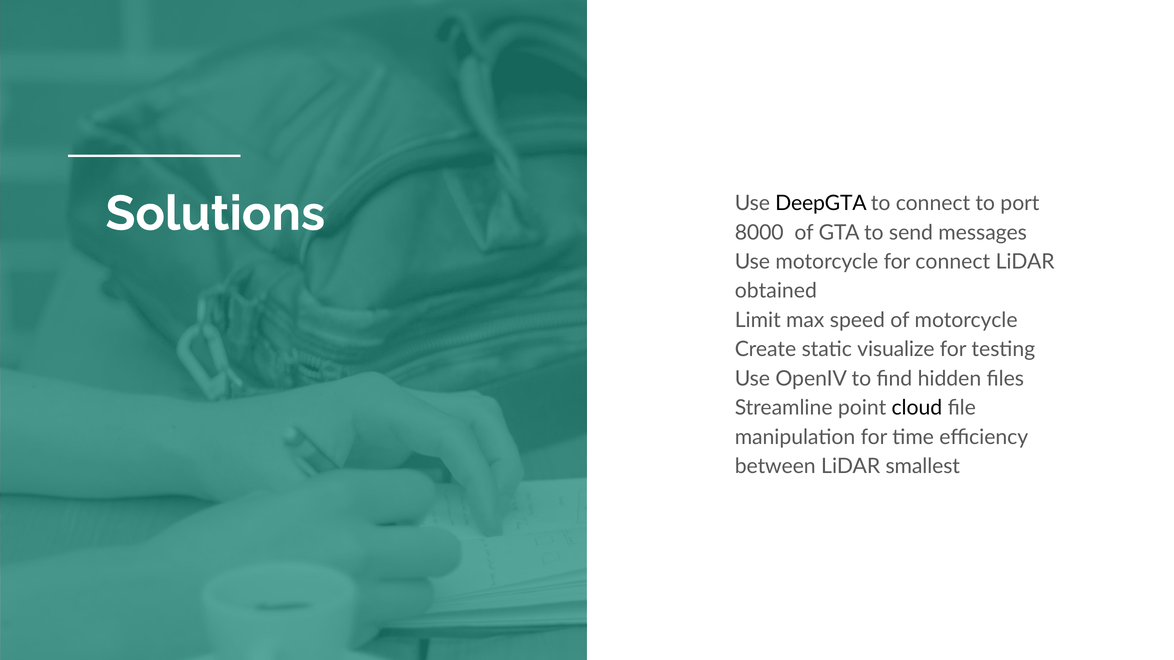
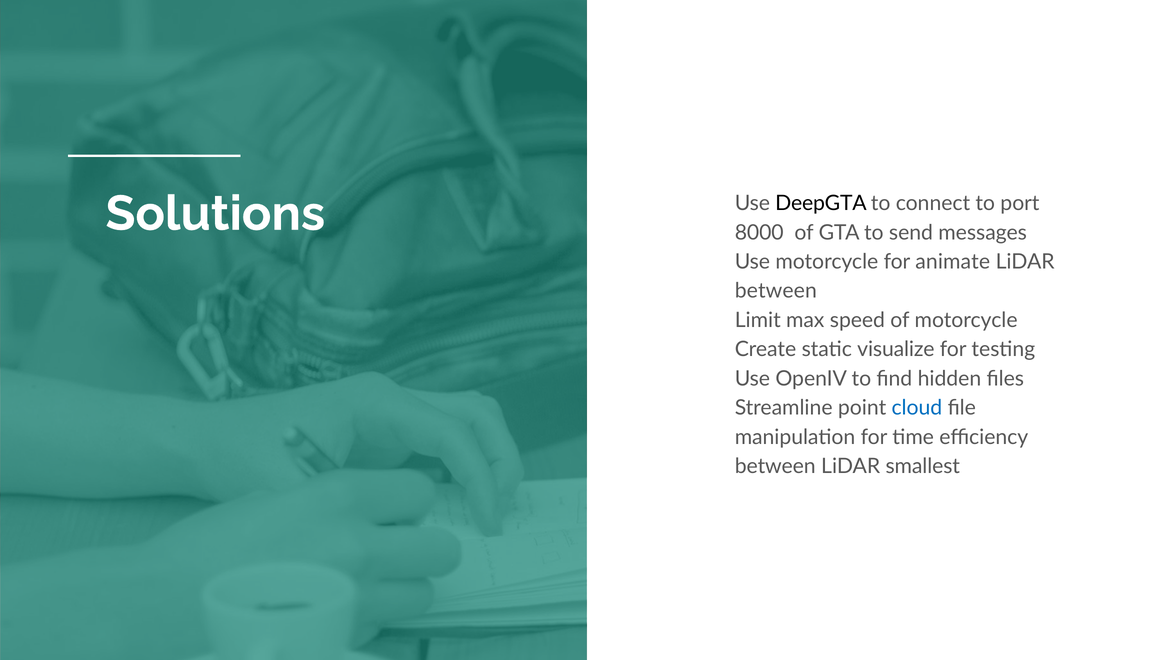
for connect: connect -> animate (953, 262)
obtained: obtained -> between (776, 291)
cloud colour: black -> blue (917, 408)
